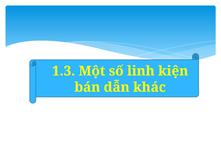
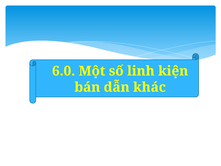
1.3: 1.3 -> 6.0 (64, 71)
